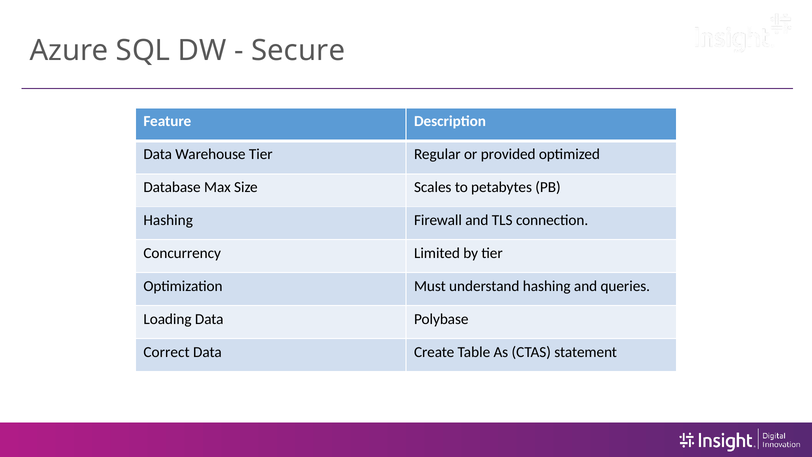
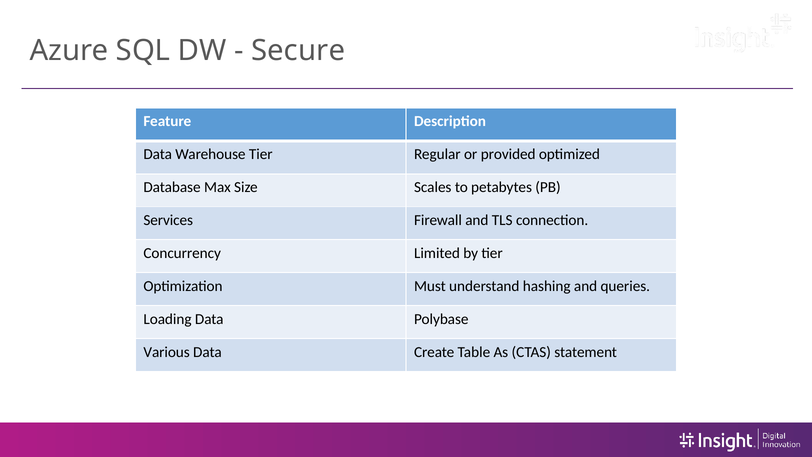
Hashing: Hashing -> Services (168, 220)
Correct: Correct -> Various (167, 352)
